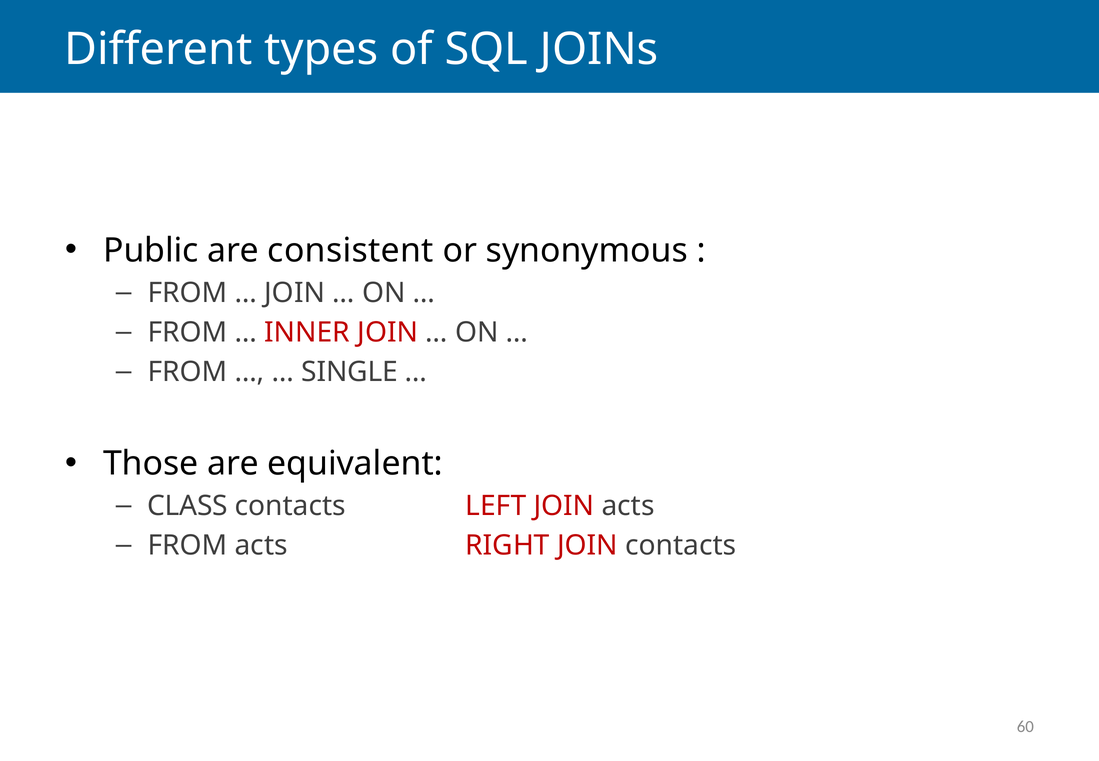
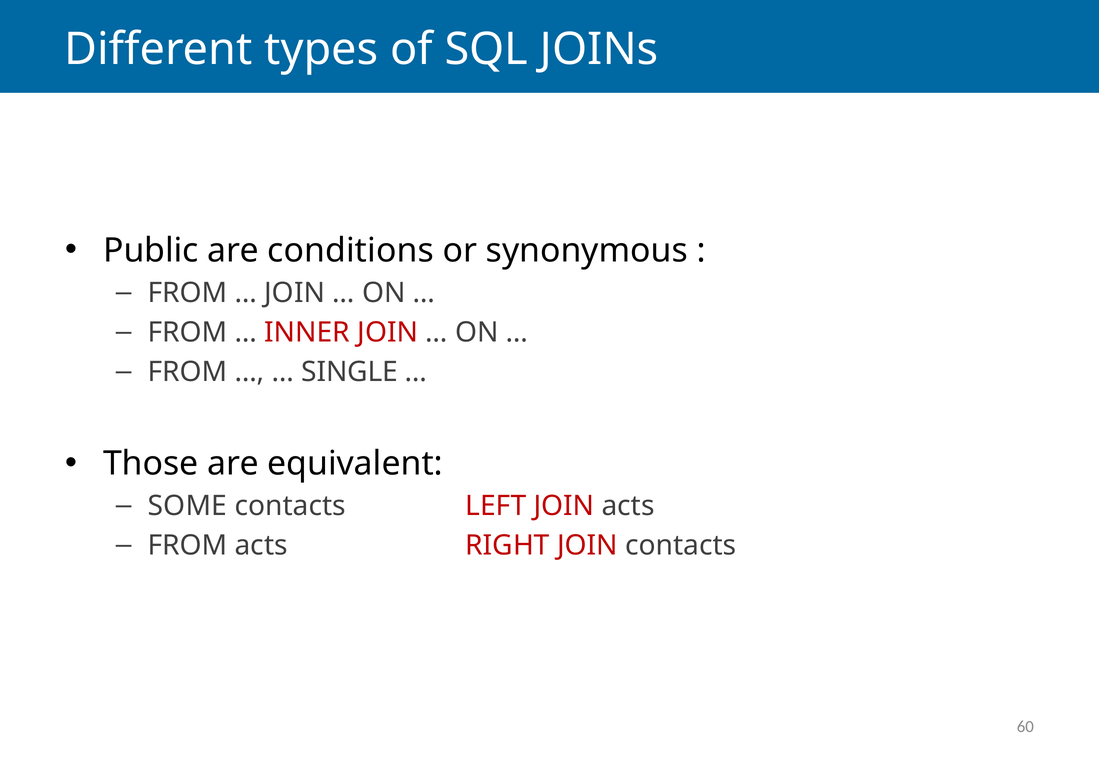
consistent: consistent -> conditions (351, 251)
CLASS: CLASS -> SOME (187, 506)
